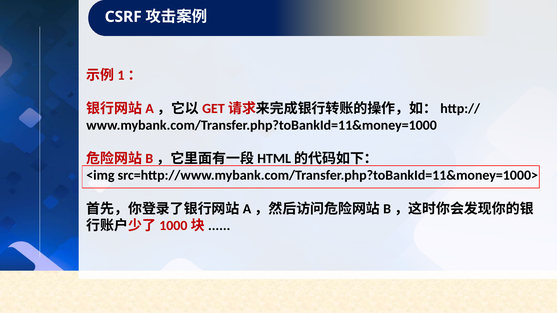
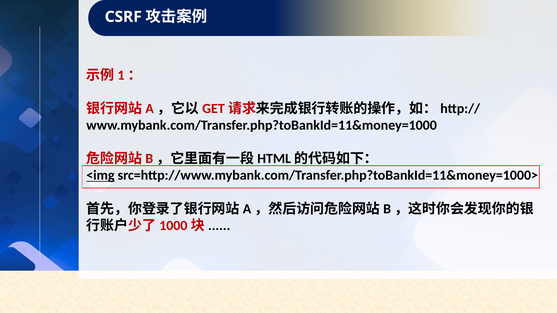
<img underline: none -> present (100, 176)
